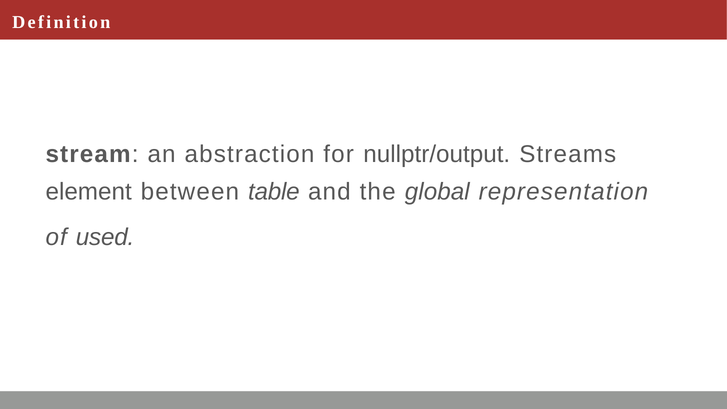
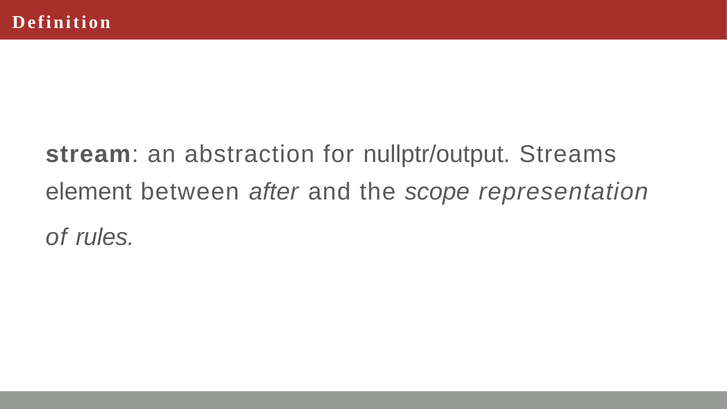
table: table -> after (274, 192)
global: global -> scope (437, 192)
used: used -> rules (105, 237)
